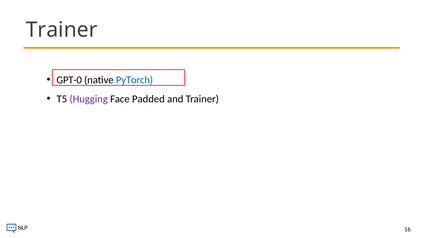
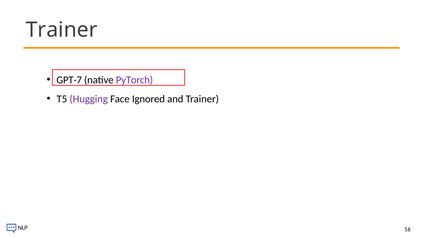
GPT-0: GPT-0 -> GPT-7 (69, 80)
PyTorch colour: blue -> purple (134, 80)
Padded: Padded -> Ignored (148, 99)
